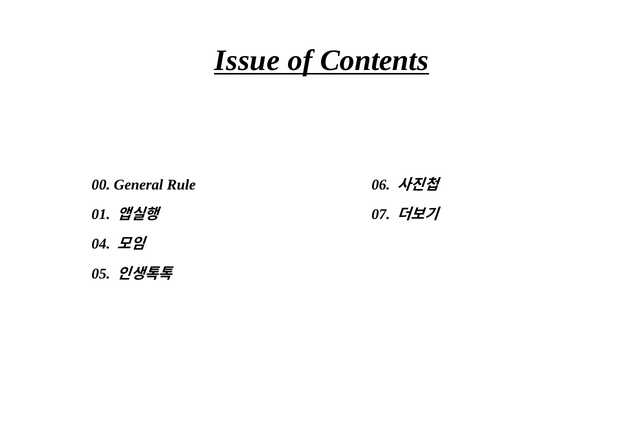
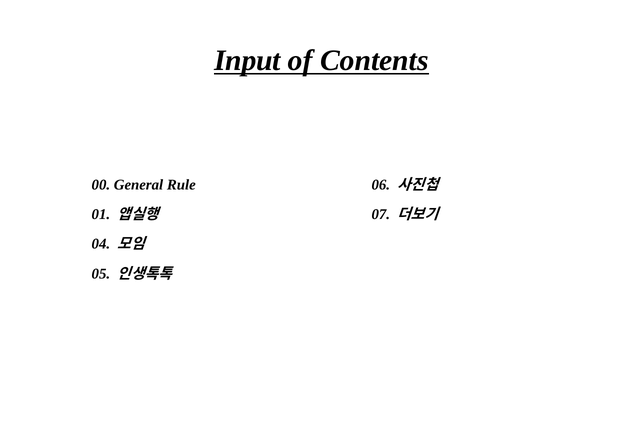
Issue: Issue -> Input (247, 61)
